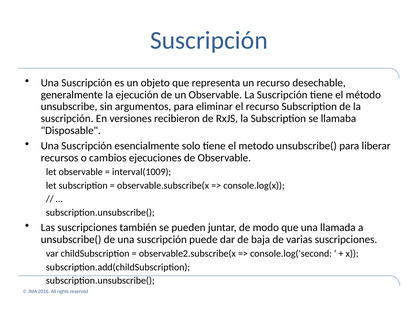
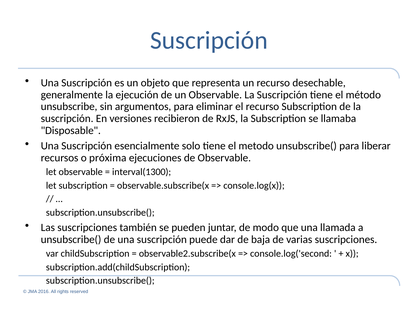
cambios: cambios -> próxima (108, 157)
interval(1009: interval(1009 -> interval(1300 (142, 172)
